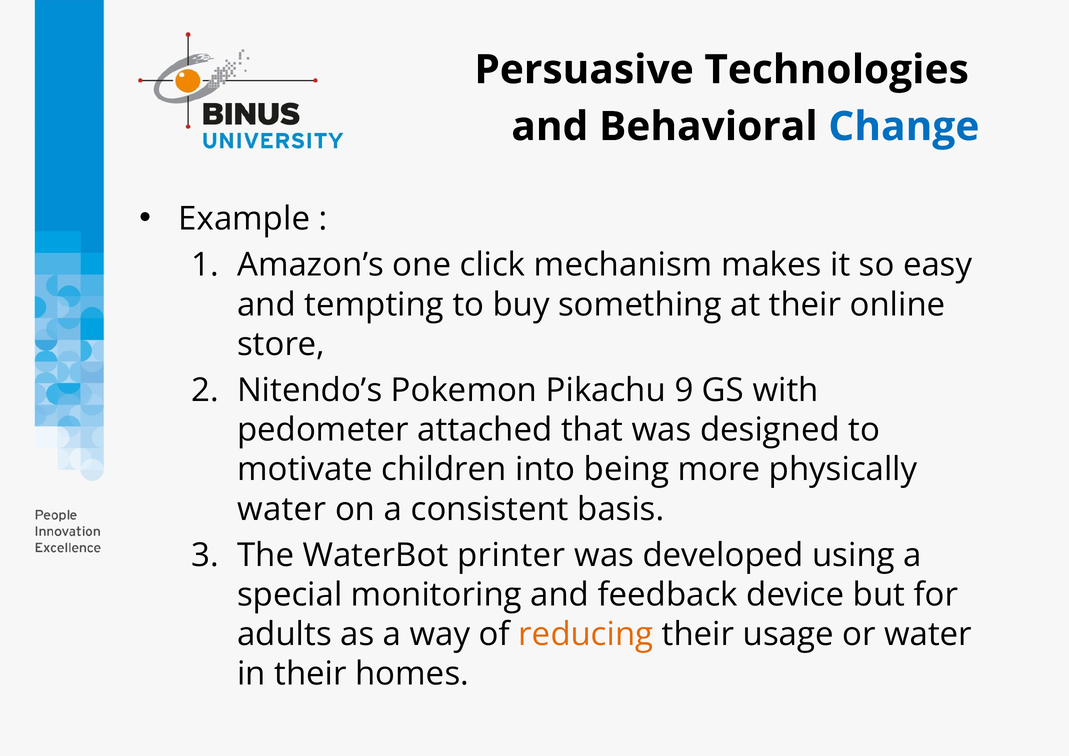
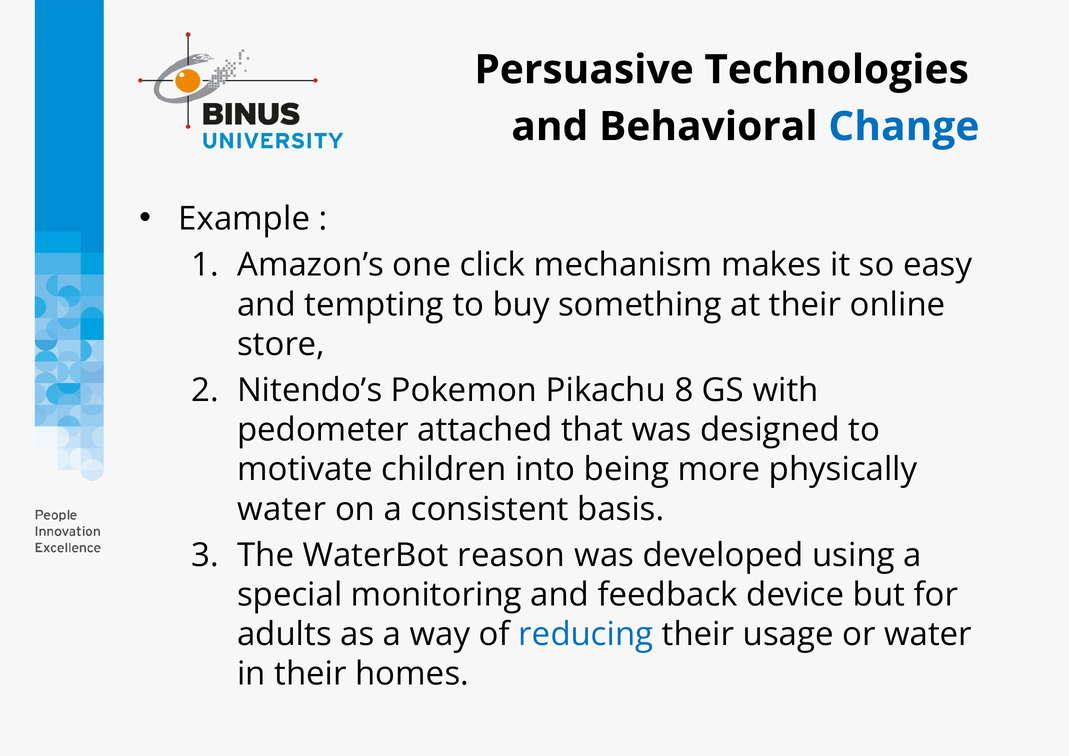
9: 9 -> 8 (684, 391)
printer: printer -> reason (511, 556)
reducing colour: orange -> blue (586, 635)
